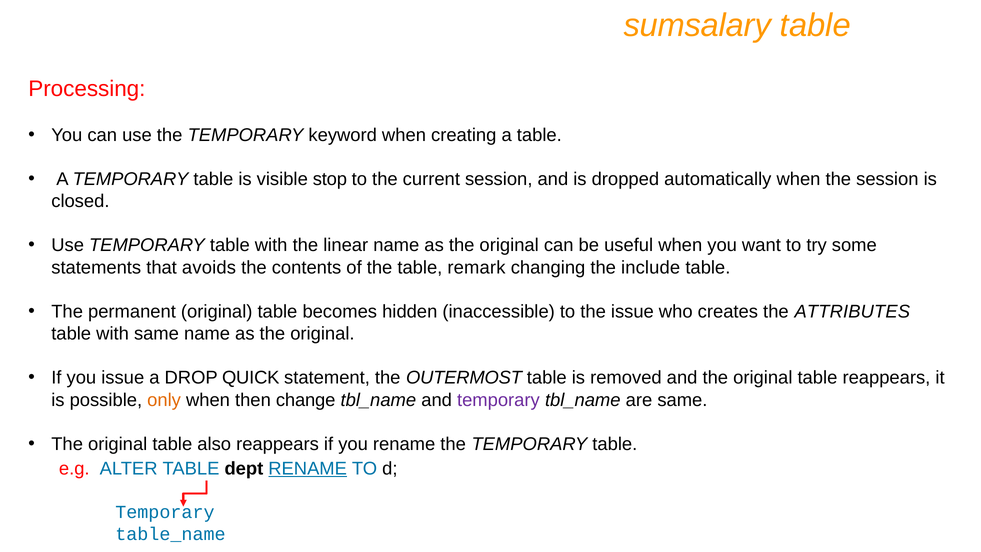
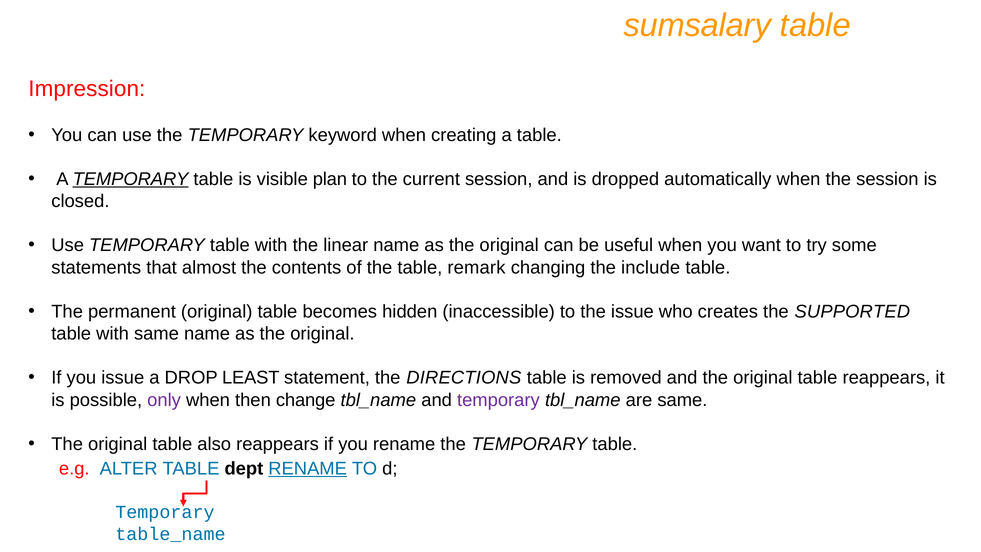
Processing: Processing -> Impression (87, 89)
TEMPORARY underline: none -> present (131, 179)
stop: stop -> plan (330, 179)
avoids: avoids -> almost (209, 267)
ATTRIBUTES: ATTRIBUTES -> SUPPORTED (852, 312)
QUICK: QUICK -> LEAST (251, 378)
OUTERMOST: OUTERMOST -> DIRECTIONS (464, 378)
only colour: orange -> purple (164, 400)
